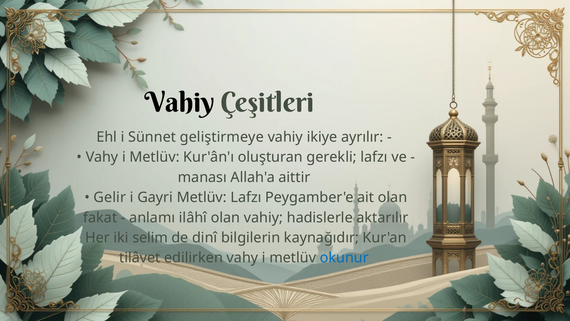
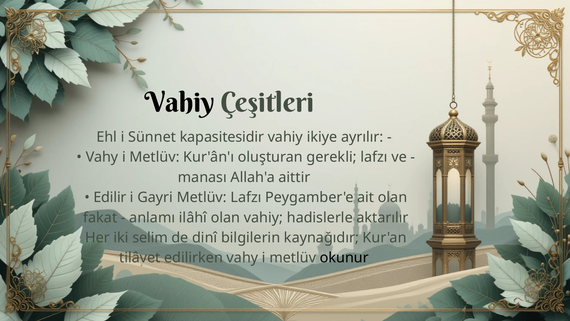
geliştirmeye: geliştirmeye -> kapasitesidir (222, 137)
Gelir: Gelir -> Edilir (110, 197)
okunur colour: blue -> black (344, 258)
